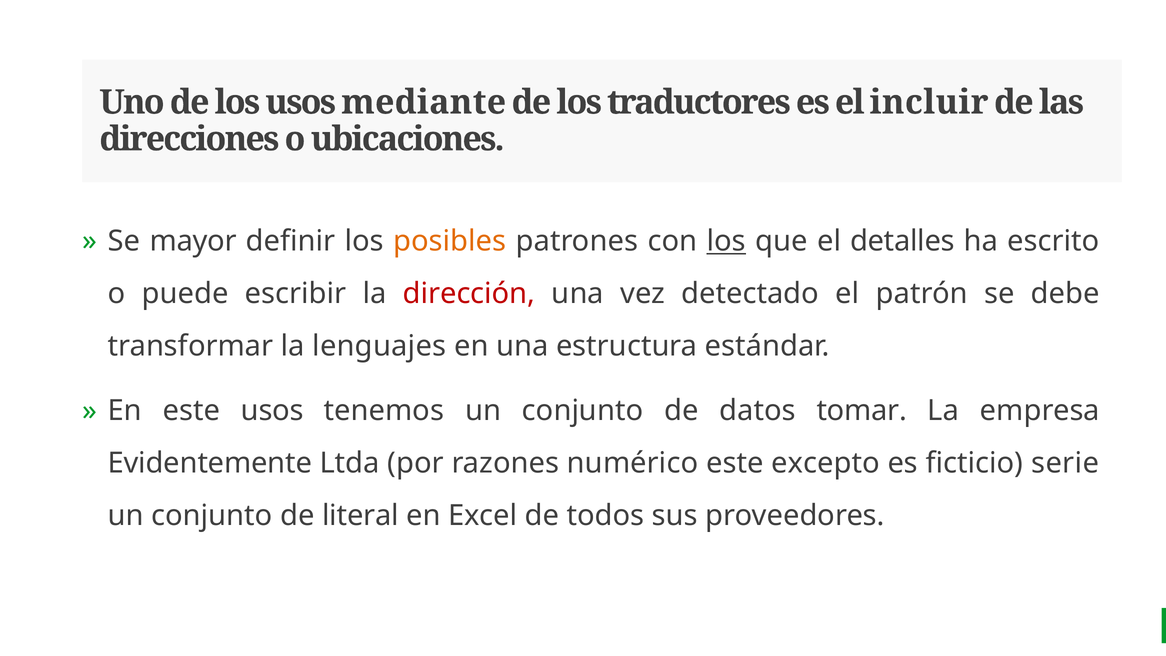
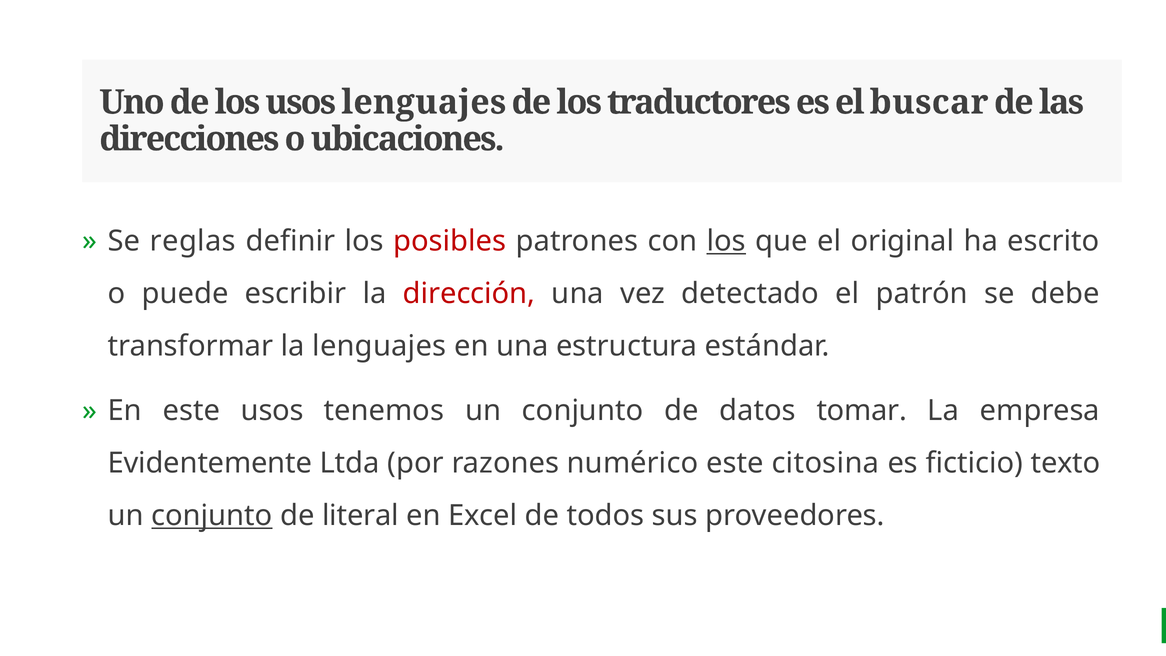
usos mediante: mediante -> lenguajes (424, 102)
incluir: incluir -> buscar (929, 102)
mayor: mayor -> reglas (193, 241)
posibles colour: orange -> red (450, 241)
detalles: detalles -> original (902, 241)
excepto: excepto -> citosina (825, 463)
serie: serie -> texto (1065, 463)
conjunto underline: none -> present (212, 516)
